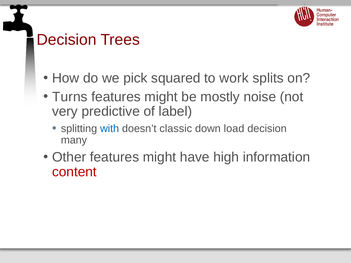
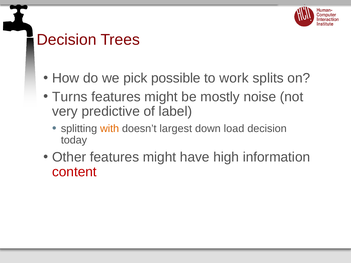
squared: squared -> possible (176, 78)
with colour: blue -> orange (110, 129)
classic: classic -> largest (176, 129)
many: many -> today (74, 140)
